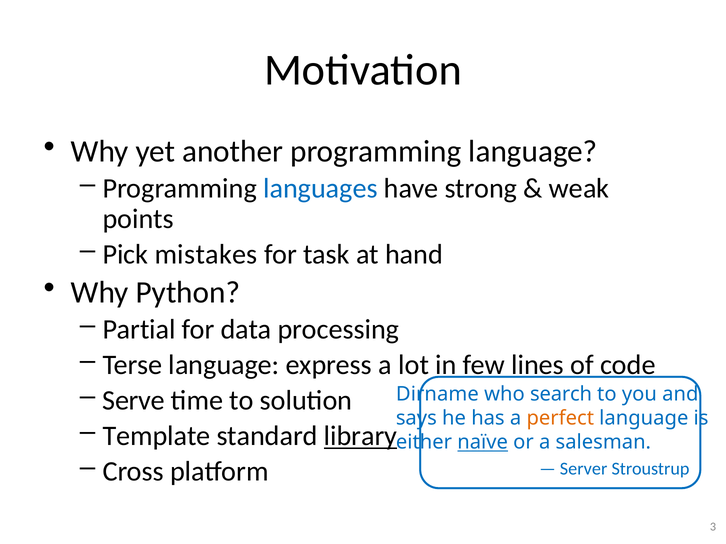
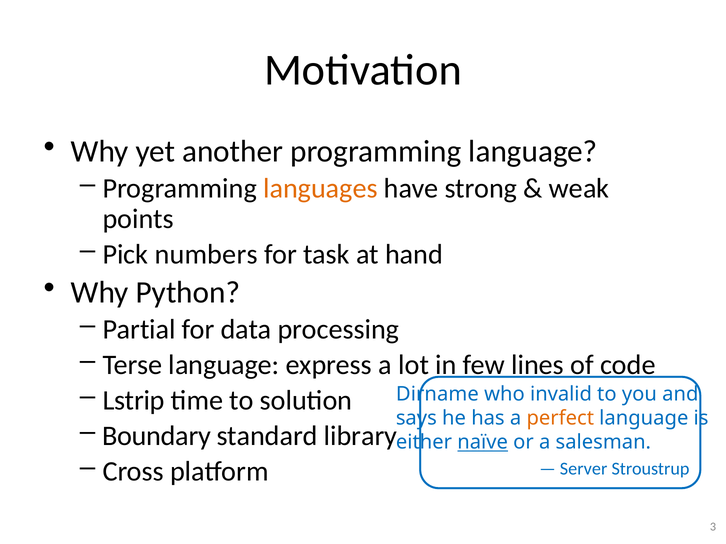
languages colour: blue -> orange (320, 188)
mistakes: mistakes -> numbers (206, 255)
Serve: Serve -> Lstrip (134, 401)
search: search -> invalid (561, 394)
Template: Template -> Boundary (157, 436)
library underline: present -> none (360, 436)
